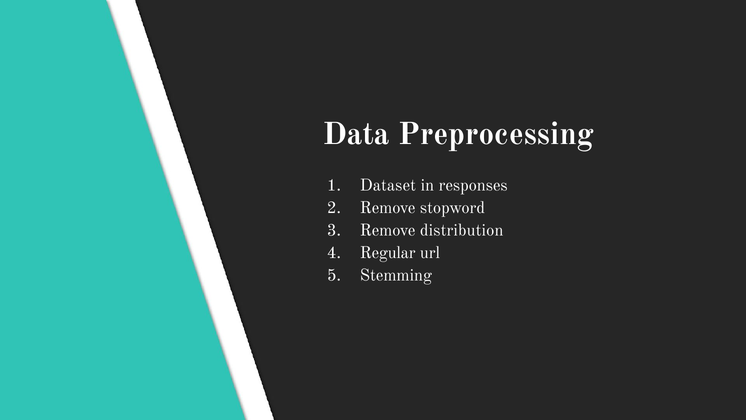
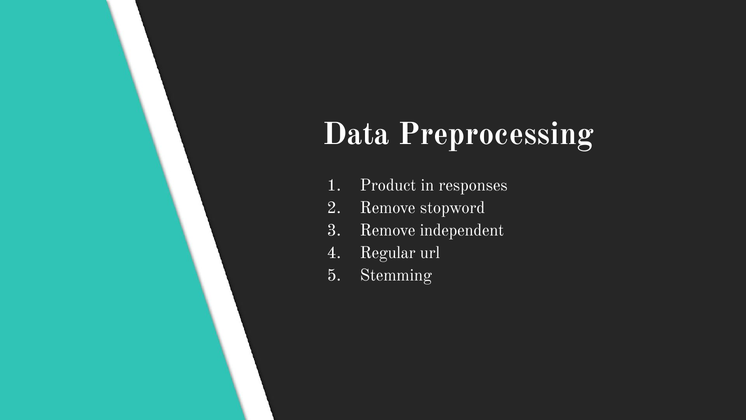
Dataset: Dataset -> Product (388, 185)
distribution: distribution -> independent (462, 230)
